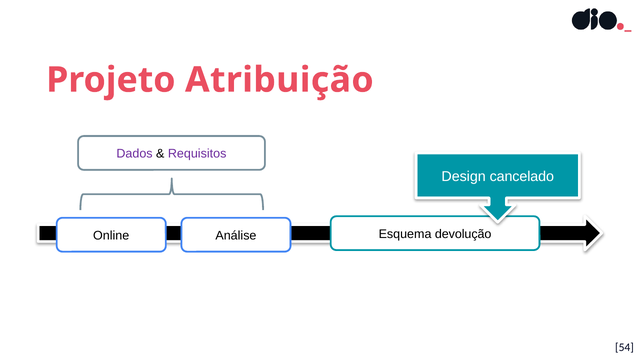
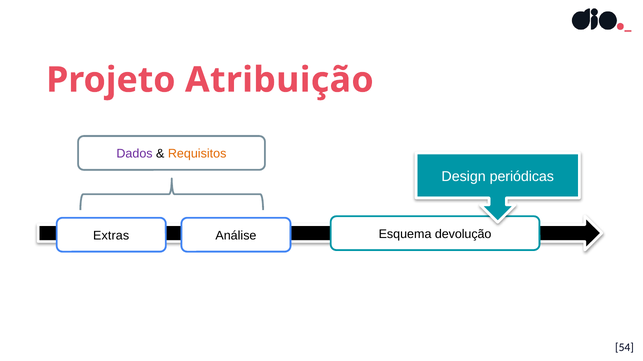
Requisitos colour: purple -> orange (197, 154)
cancelado: cancelado -> periódicas (522, 177)
Online: Online -> Extras (111, 236)
